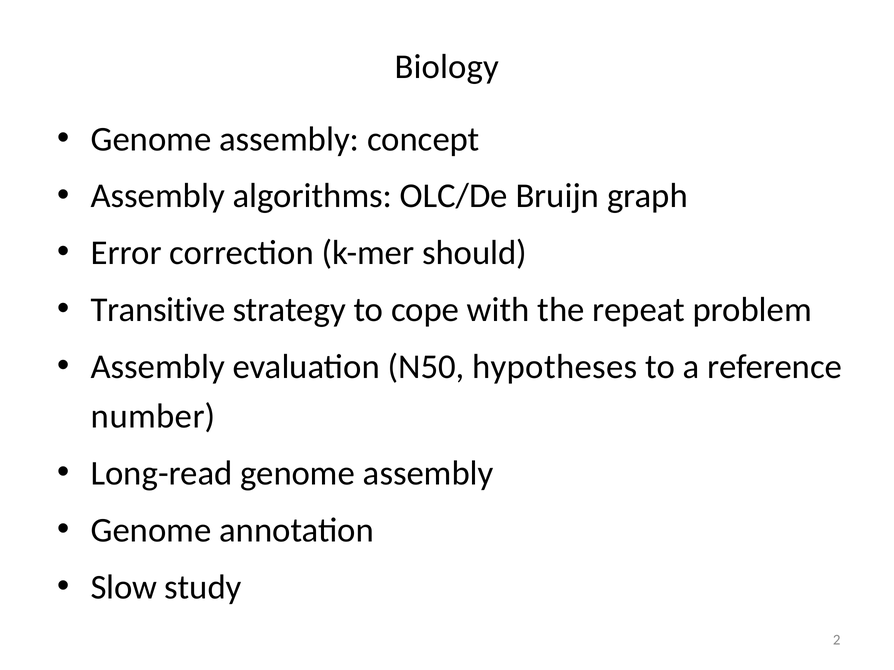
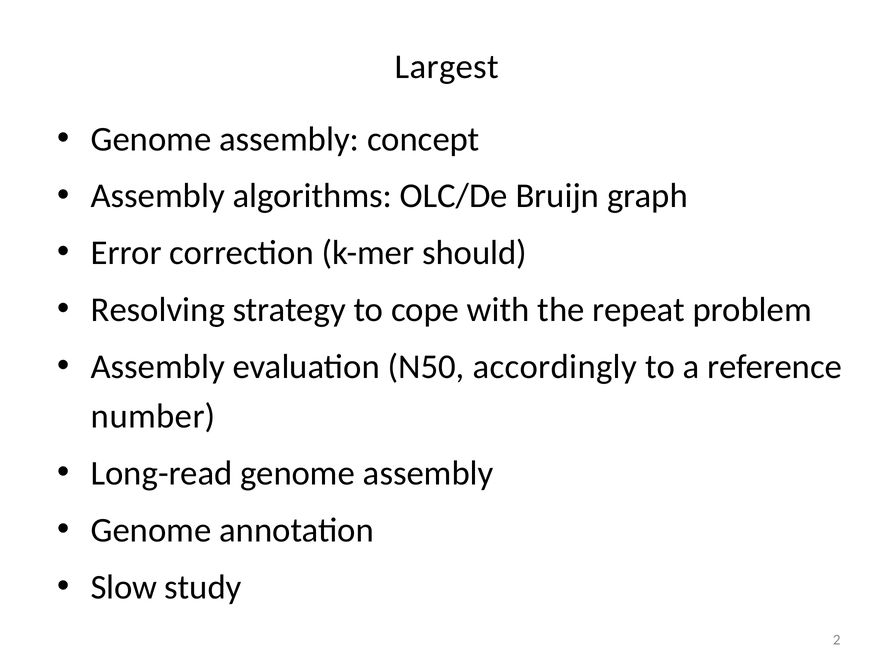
Biology: Biology -> Largest (447, 67)
Transitive: Transitive -> Resolving (158, 310)
hypotheses: hypotheses -> accordingly (555, 367)
